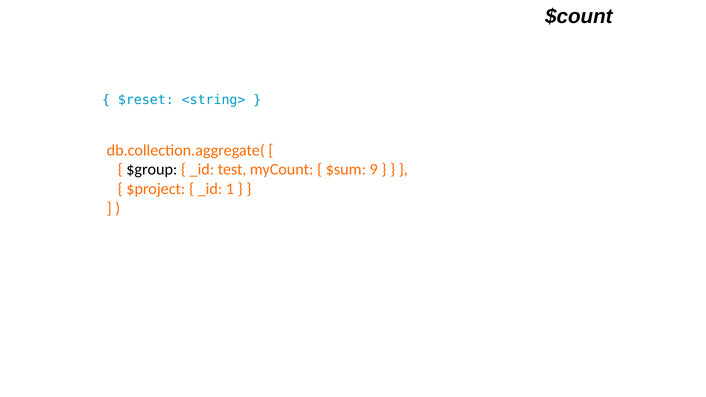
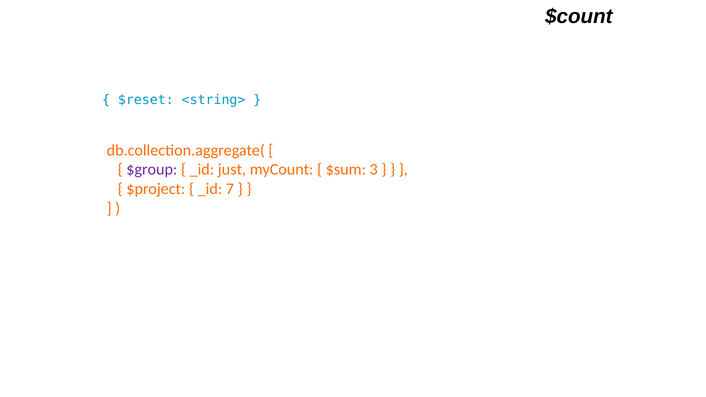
$group colour: black -> purple (152, 170)
test: test -> just (232, 170)
9: 9 -> 3 (374, 170)
1: 1 -> 7 (230, 189)
